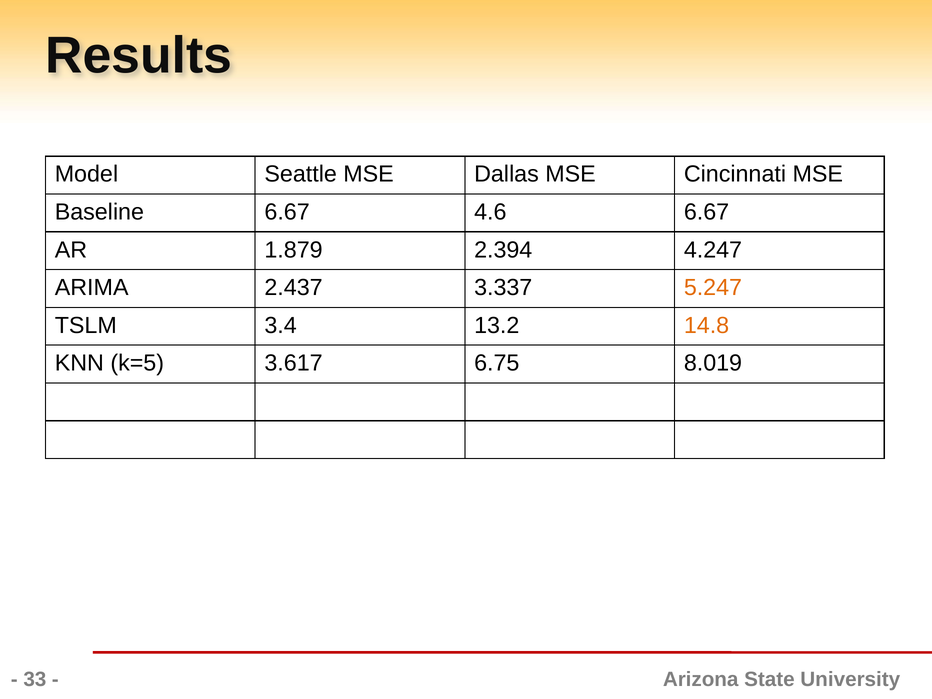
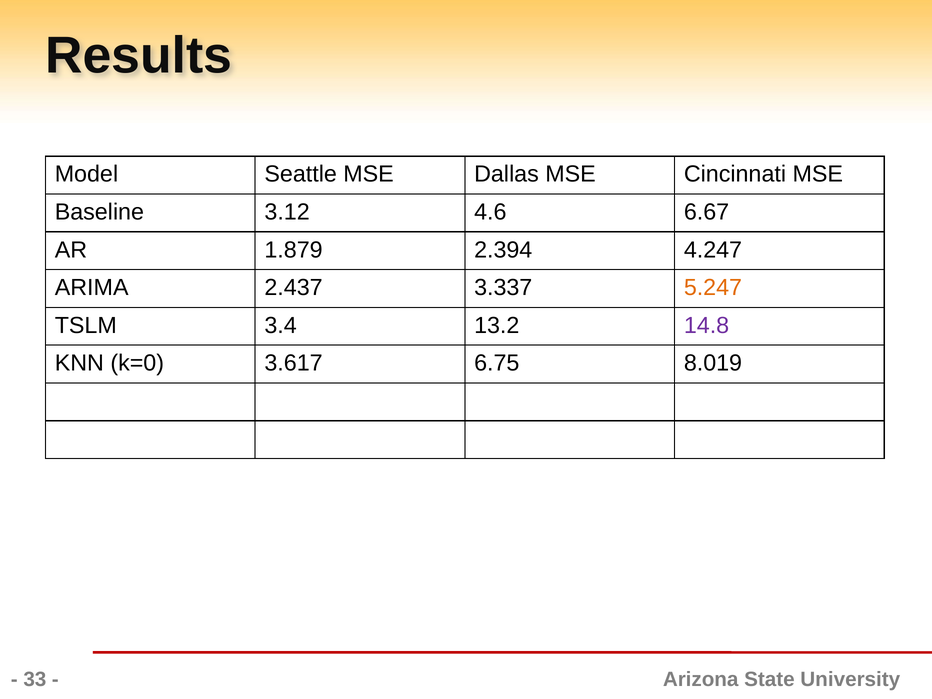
Baseline 6.67: 6.67 -> 3.12 (287, 212)
14.8 colour: orange -> purple (707, 325)
k=5: k=5 -> k=0 (137, 363)
